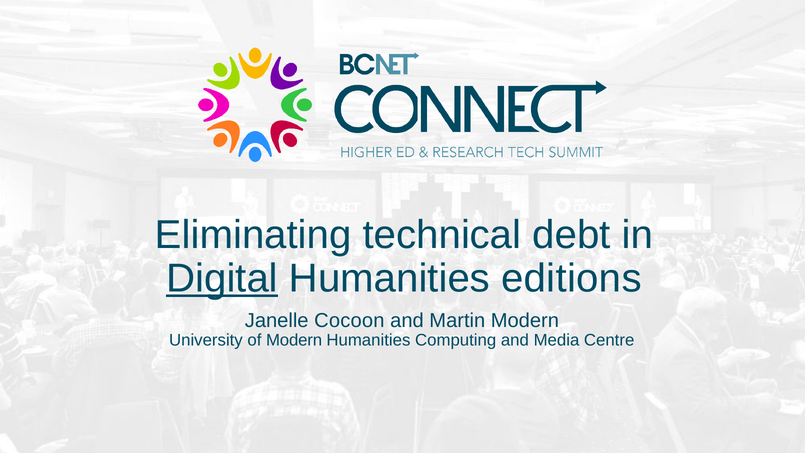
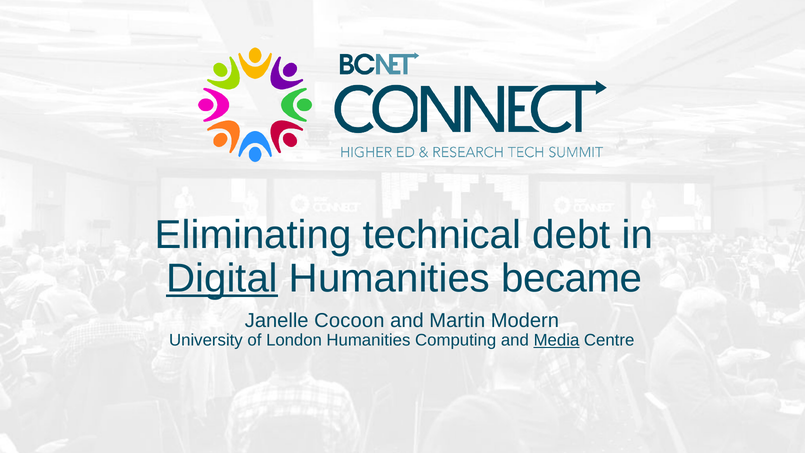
editions: editions -> became (572, 278)
of Modern: Modern -> London (294, 340)
Media underline: none -> present (556, 340)
